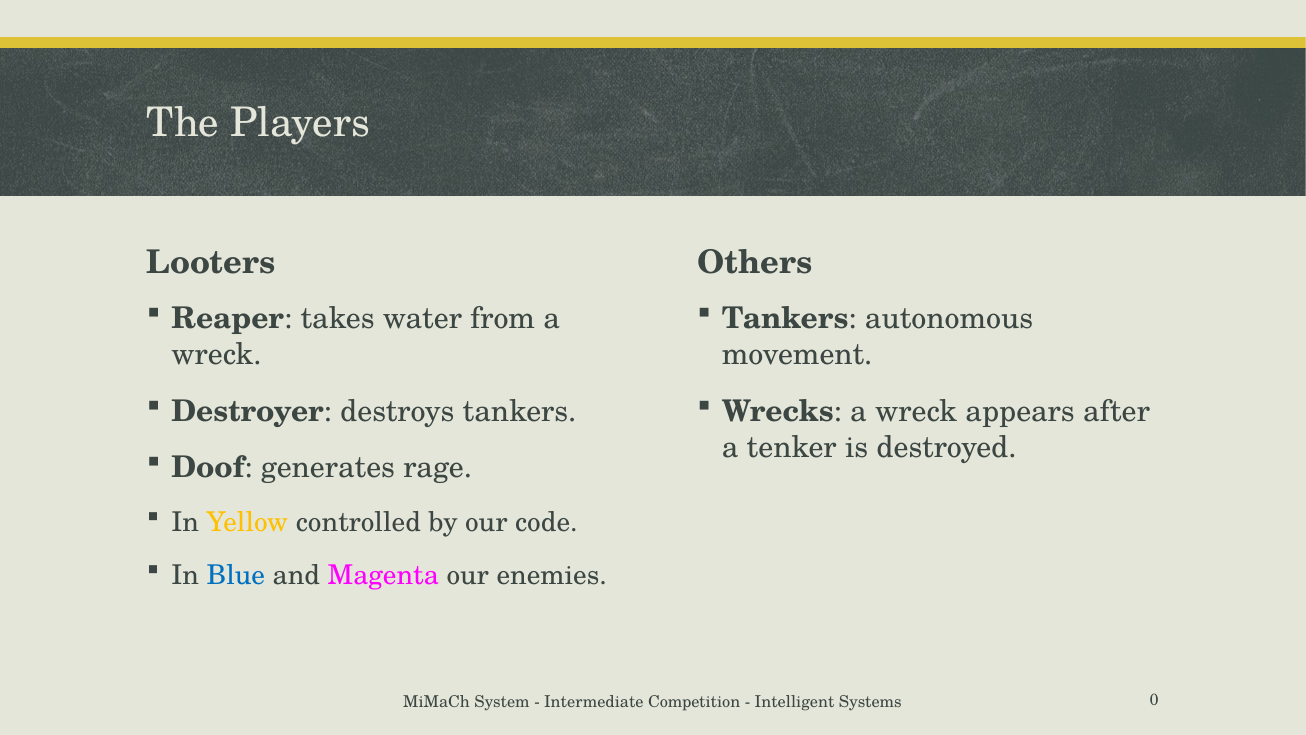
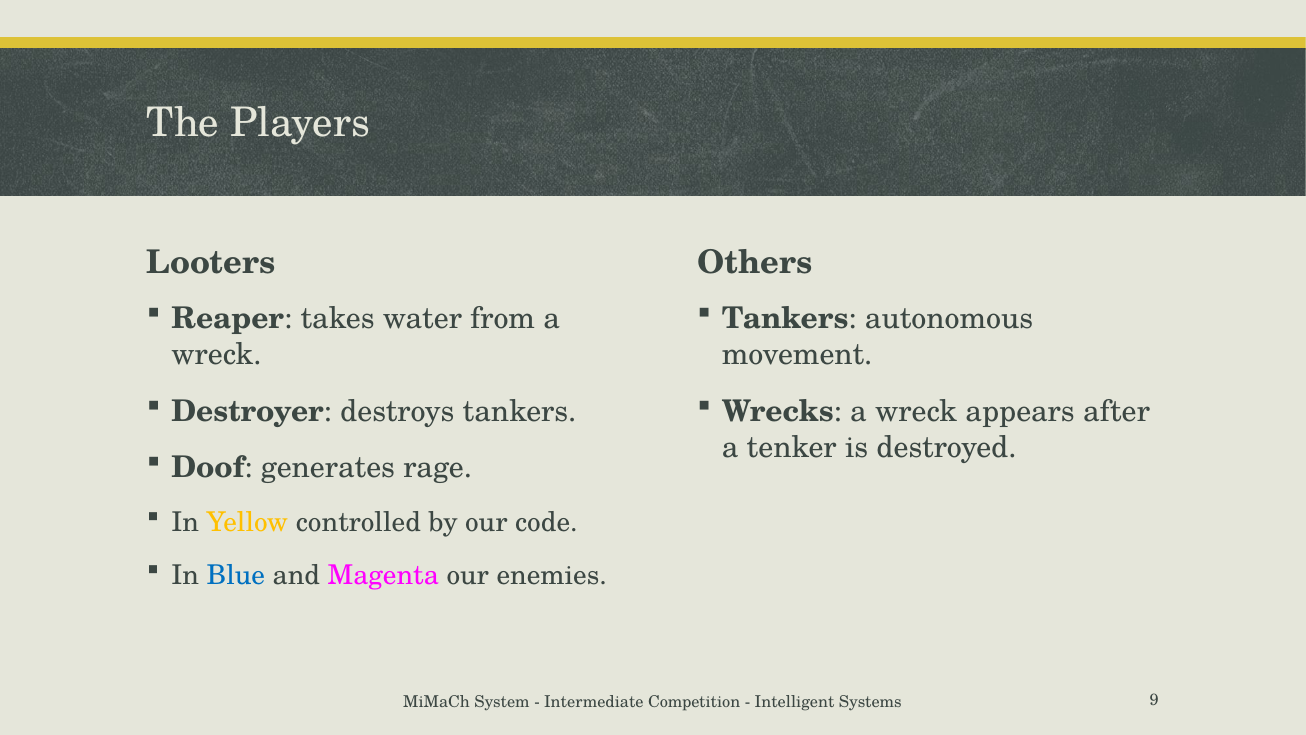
0: 0 -> 9 (1154, 699)
